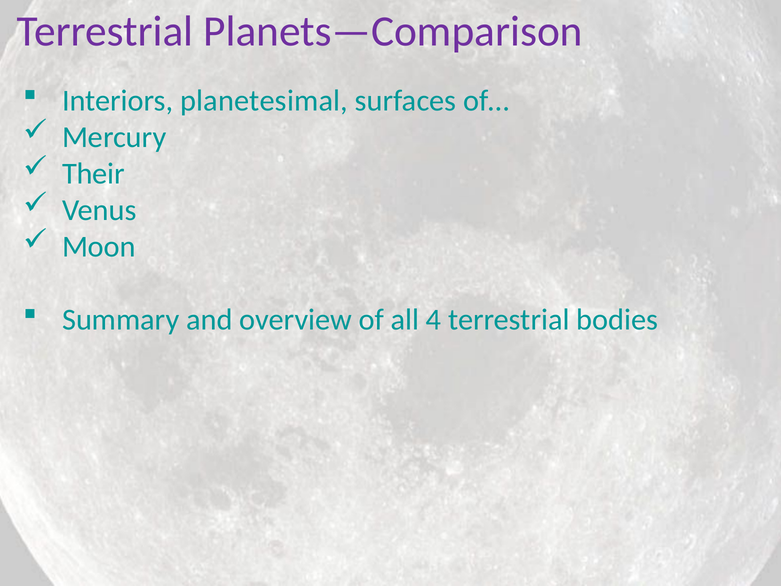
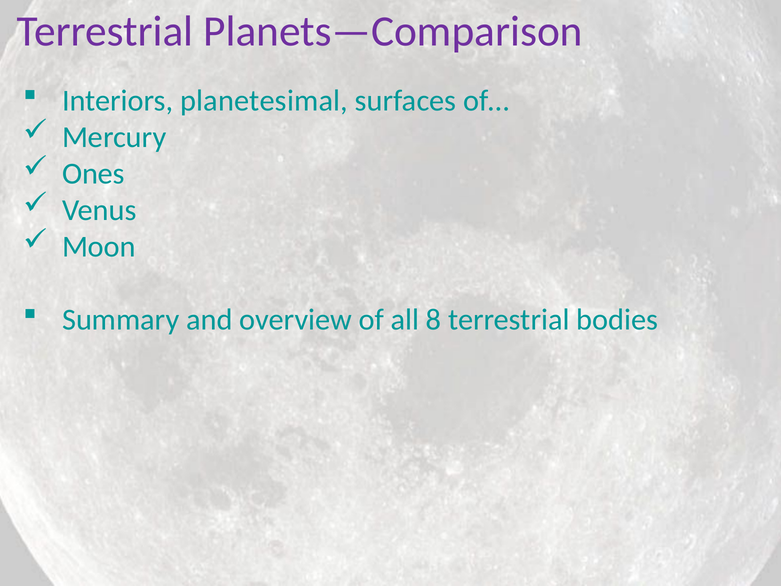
Their: Their -> Ones (93, 174)
4: 4 -> 8 (434, 320)
